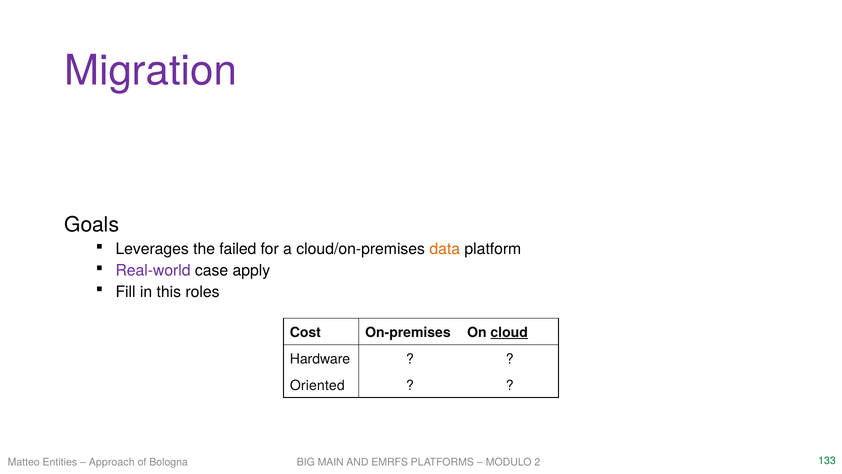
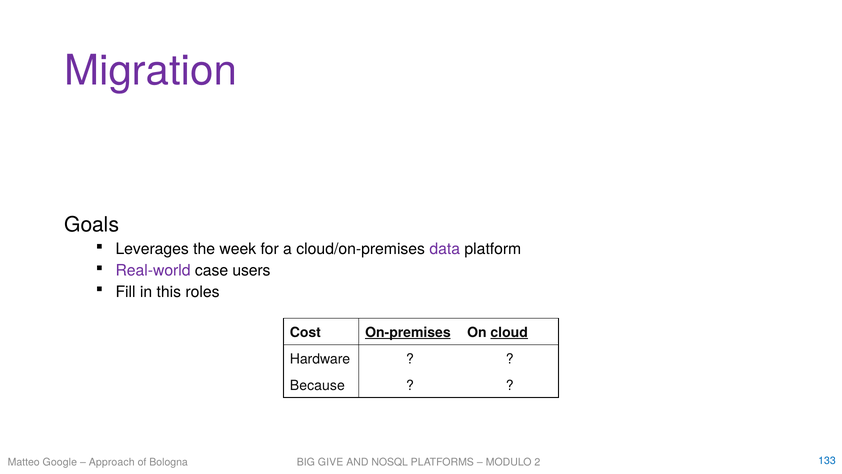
failed: failed -> week (238, 249)
data colour: orange -> purple (445, 249)
apply: apply -> users (251, 270)
On-premises underline: none -> present (408, 332)
Oriented: Oriented -> Because (317, 385)
Entities: Entities -> Google (60, 462)
MAIN: MAIN -> GIVE (331, 462)
EMRFS: EMRFS -> NOSQL (390, 462)
133 colour: green -> blue (827, 461)
